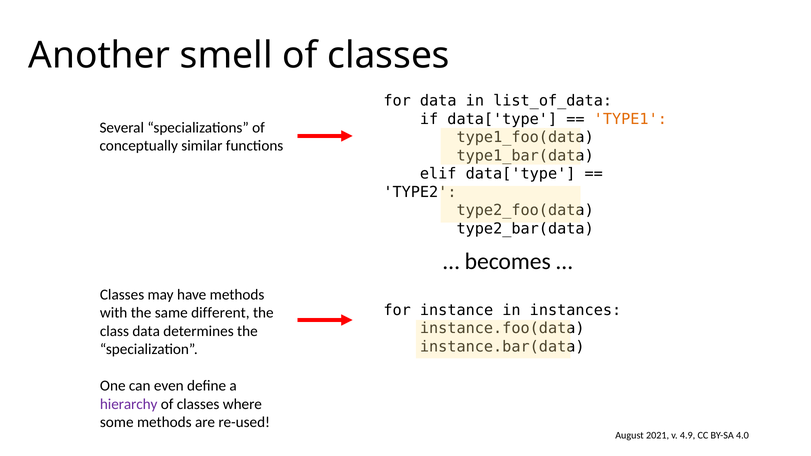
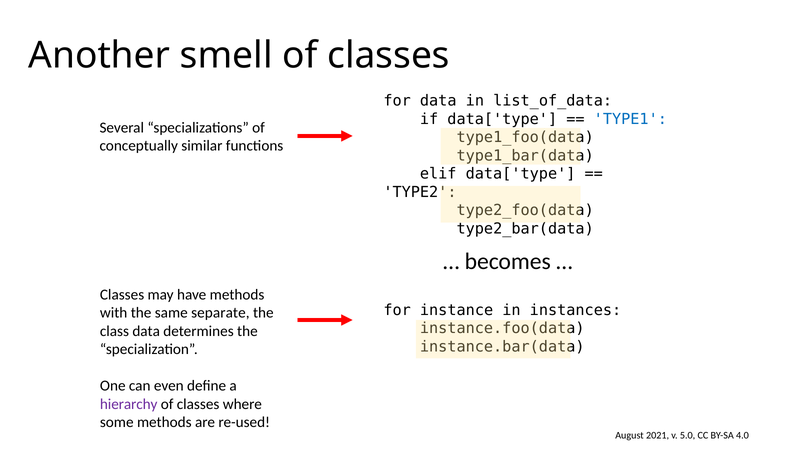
TYPE1 colour: orange -> blue (630, 119)
different: different -> separate (220, 313)
4.9: 4.9 -> 5.0 (688, 436)
